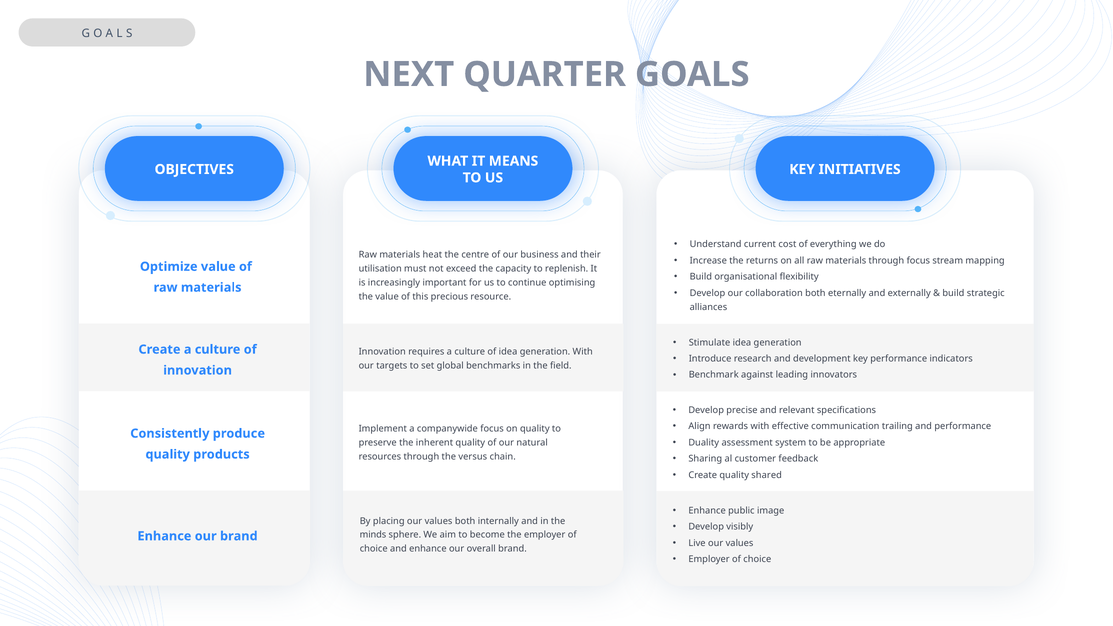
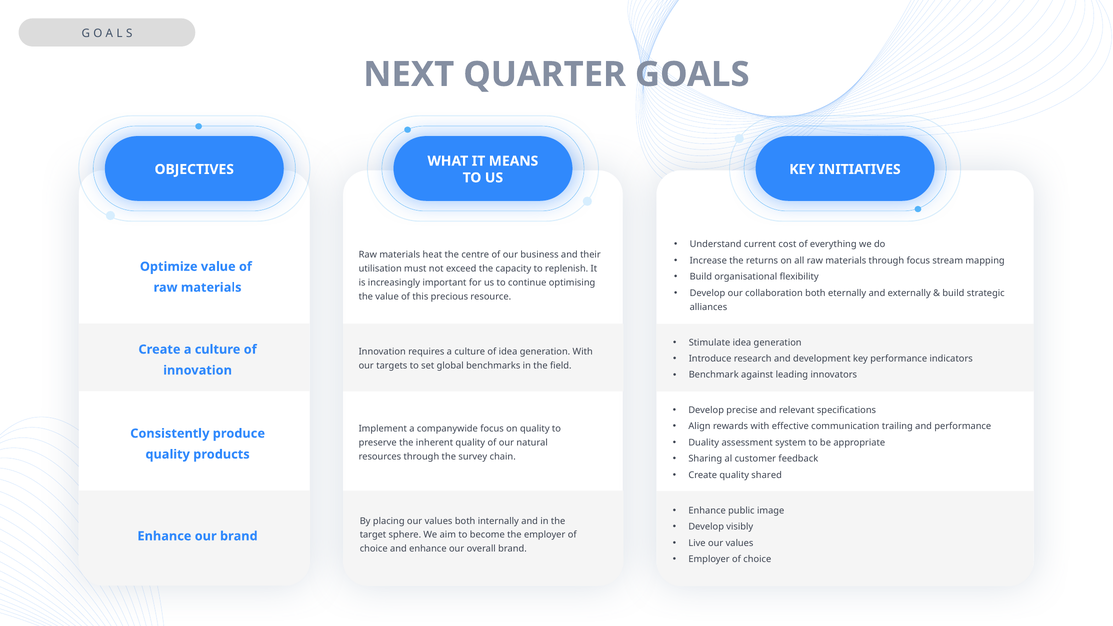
versus: versus -> survey (473, 457)
minds: minds -> target (373, 535)
